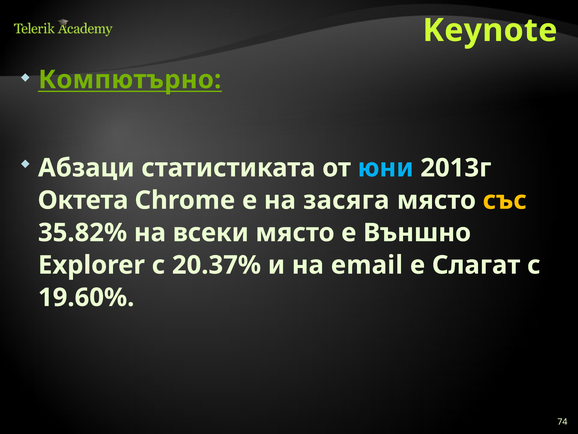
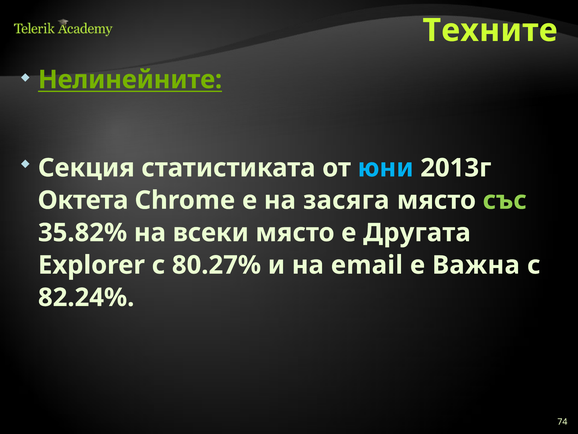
Keynote: Keynote -> Техните (490, 30)
Компютърно: Компютърно -> Нелинейните (130, 80)
Абзаци: Абзаци -> Секция (86, 168)
със colour: yellow -> light green (505, 200)
Външно: Външно -> Другата (417, 232)
20.37%: 20.37% -> 80.27% (216, 265)
Слагат: Слагат -> Важна (476, 265)
19.60%: 19.60% -> 82.24% (86, 297)
